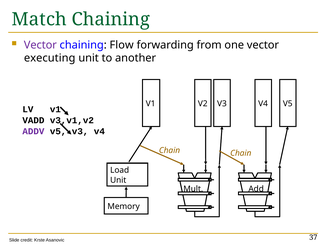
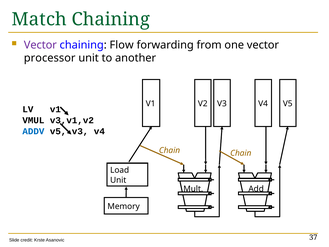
executing: executing -> processor (50, 58)
VADD: VADD -> VMUL (33, 120)
ADDV colour: purple -> blue (33, 131)
